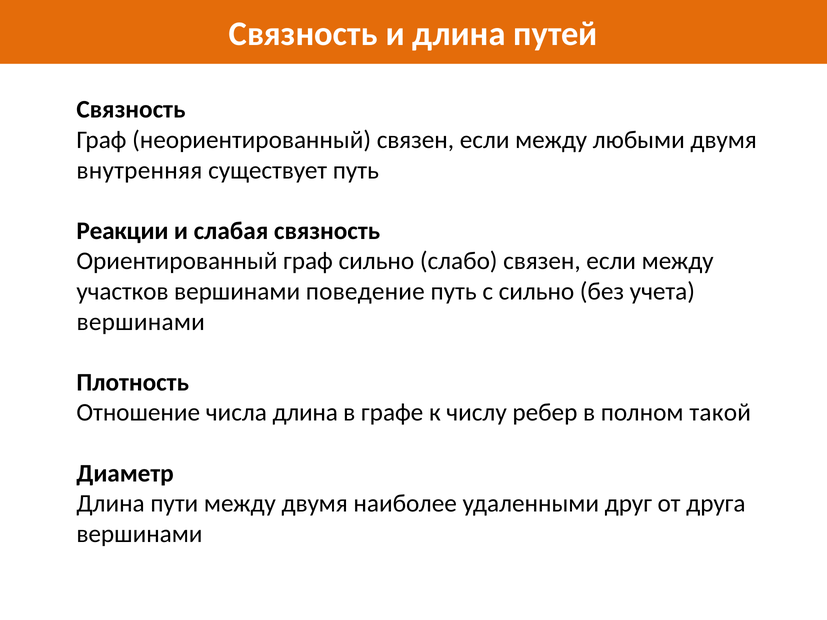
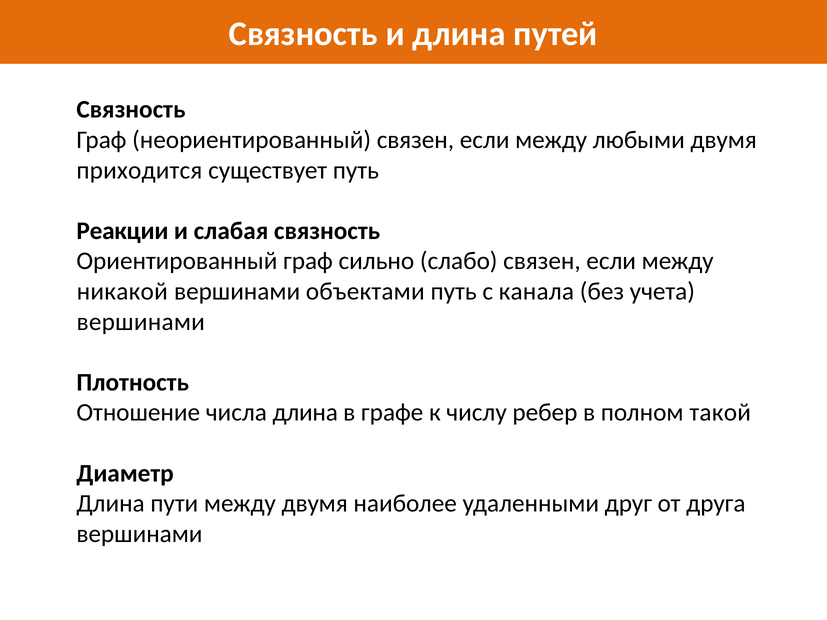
внутренняя: внутренняя -> приходится (139, 170)
участков: участков -> никакой (122, 292)
поведение: поведение -> объектами (365, 292)
с сильно: сильно -> канала (536, 292)
